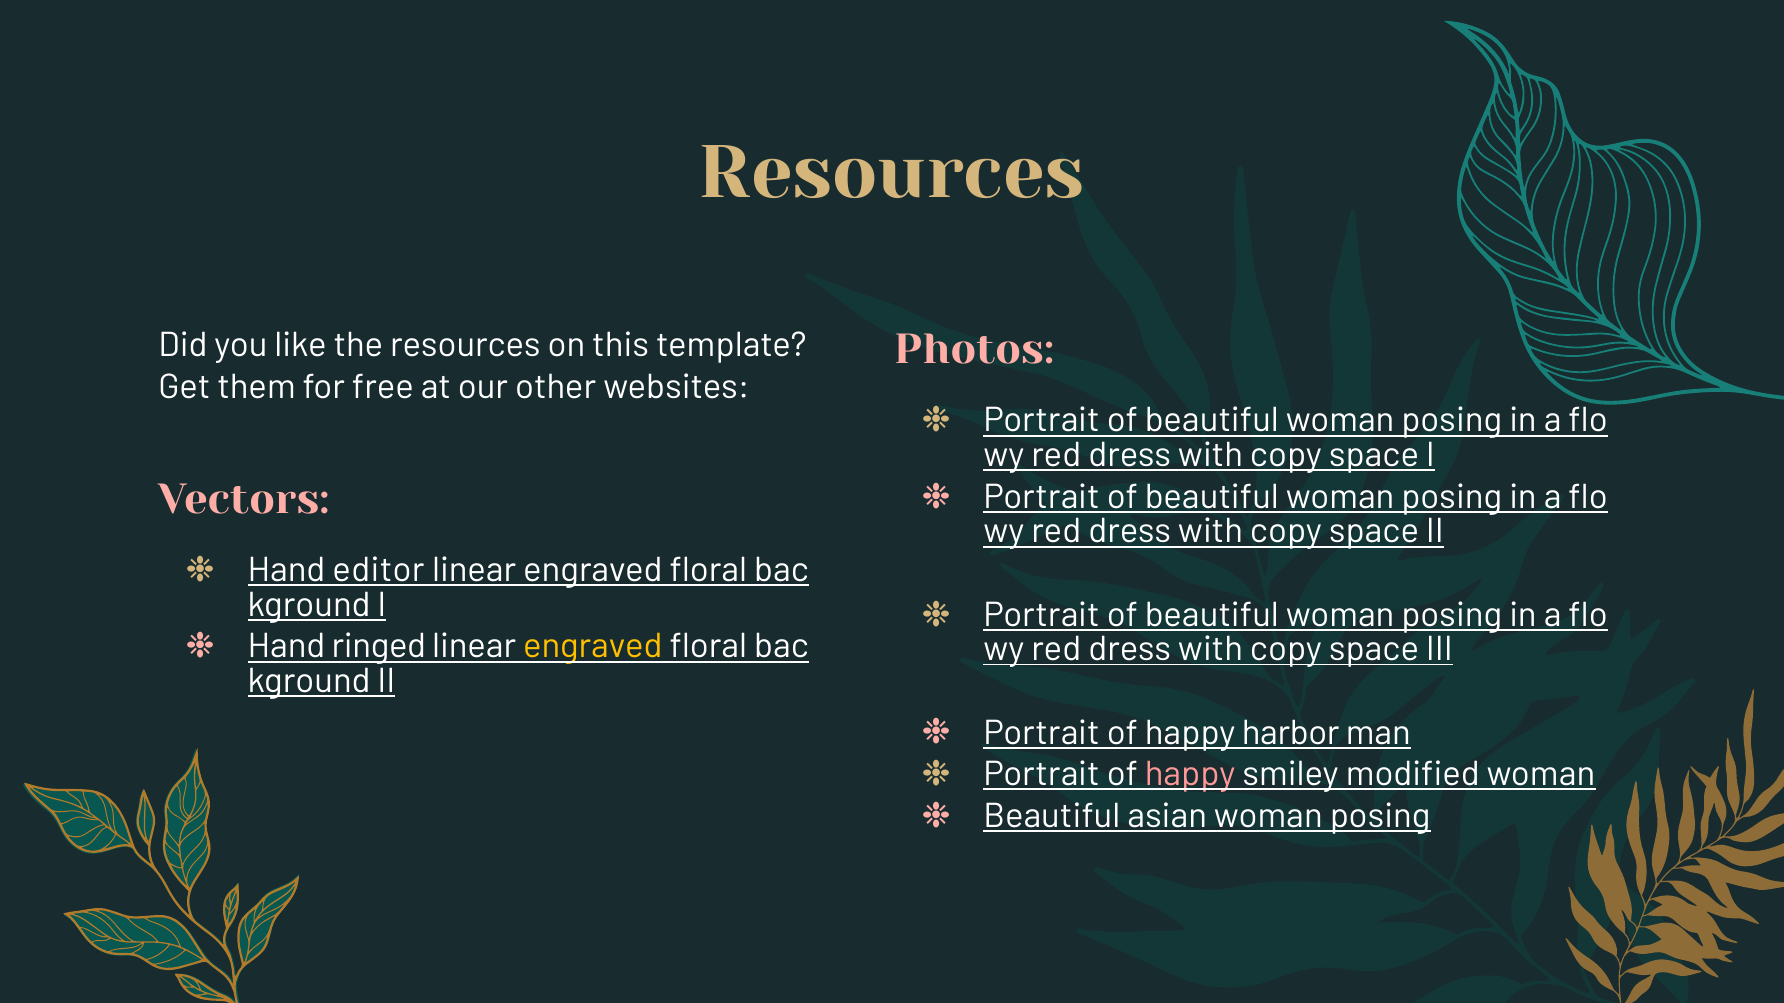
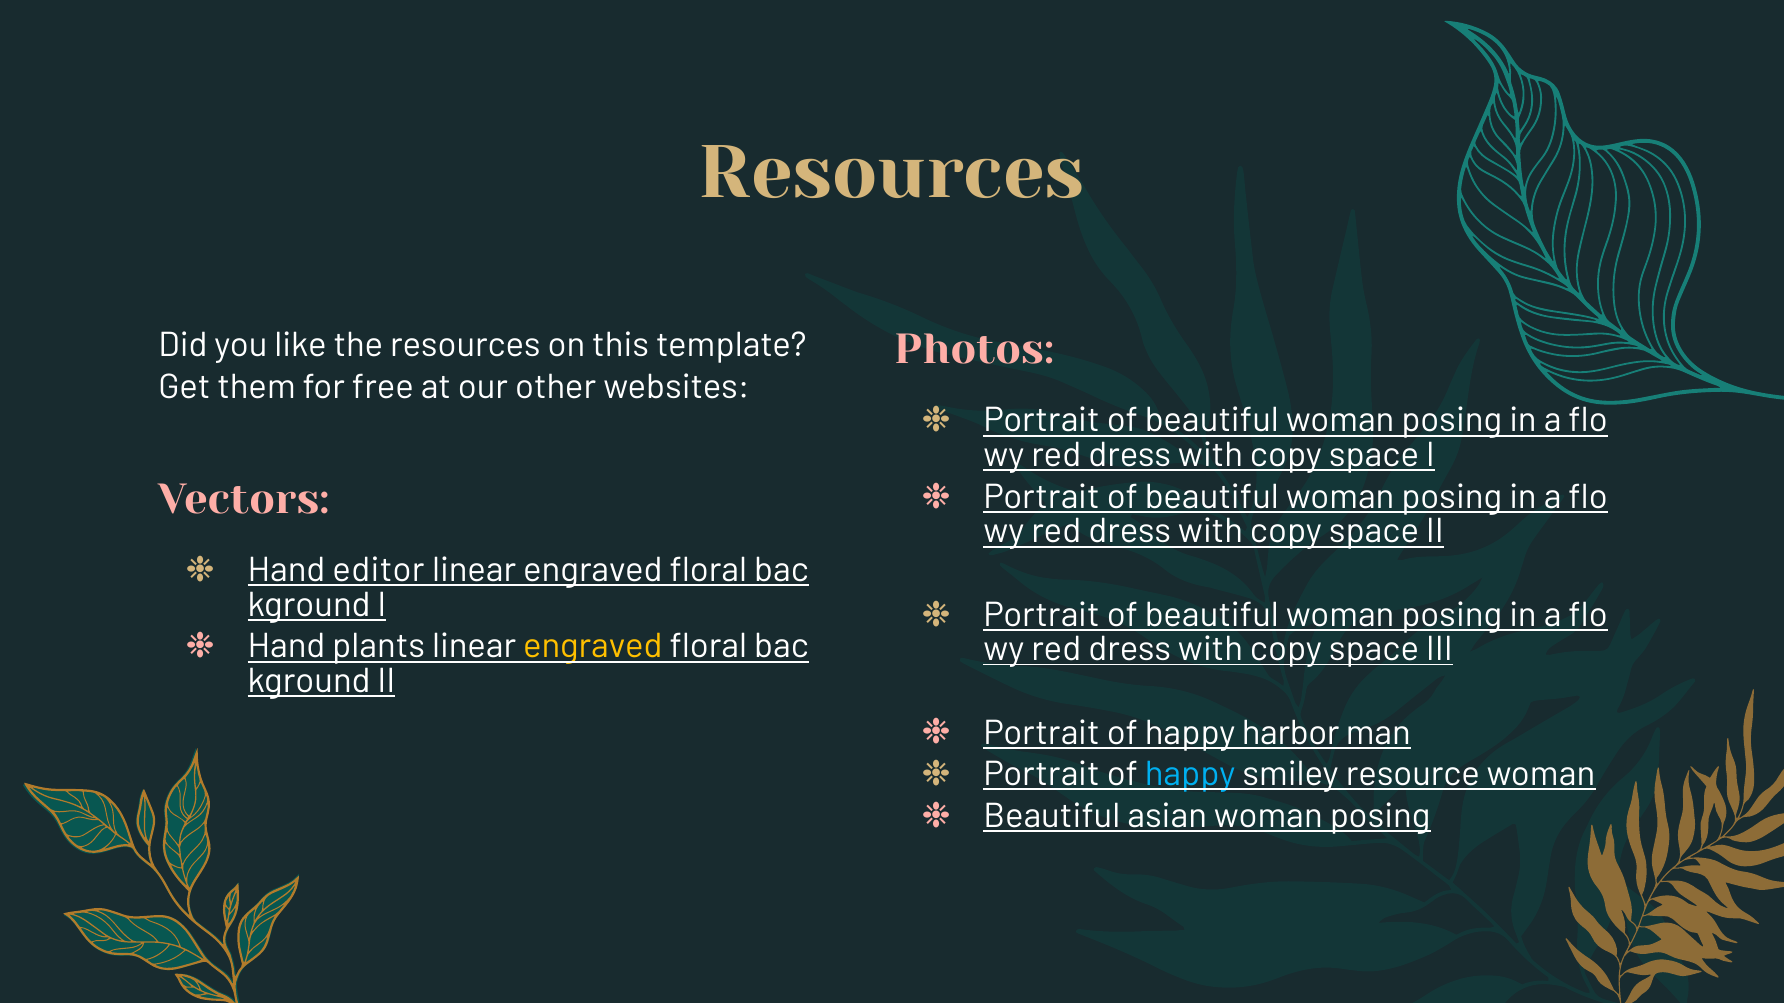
ringed: ringed -> plants (379, 647)
happy colour: pink -> light blue (1190, 775)
modified: modified -> resource (1413, 775)
